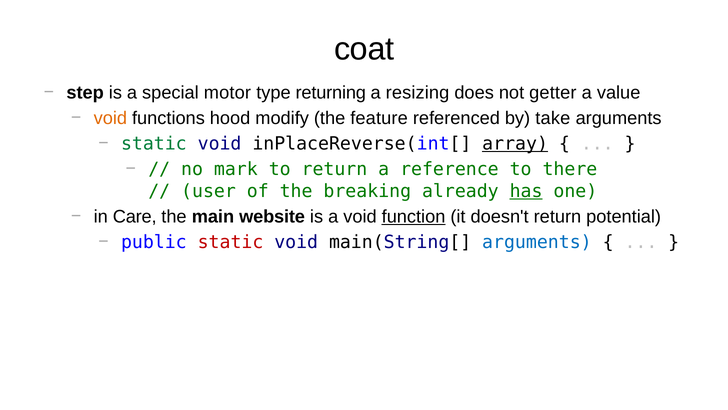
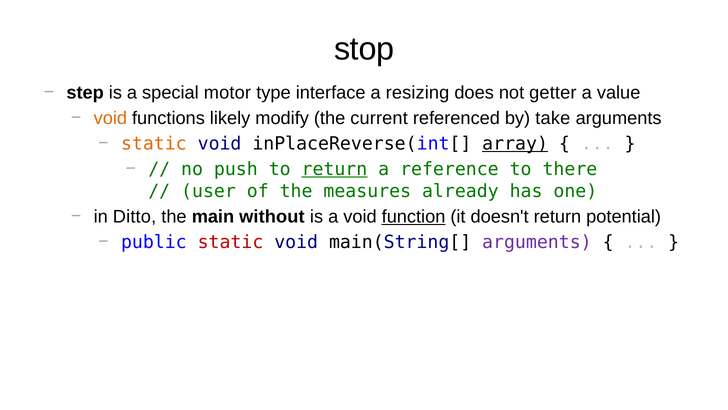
coat: coat -> stop (364, 49)
returning: returning -> interface (331, 93)
hood: hood -> likely (230, 118)
feature: feature -> current (379, 118)
static colour: green -> orange (154, 143)
mark: mark -> push (236, 169)
return underline: none -> present (334, 169)
breaking: breaking -> measures (367, 191)
has underline: present -> none (526, 191)
Care: Care -> Ditto (135, 216)
website: website -> without (272, 216)
arguments colour: blue -> purple (537, 242)
